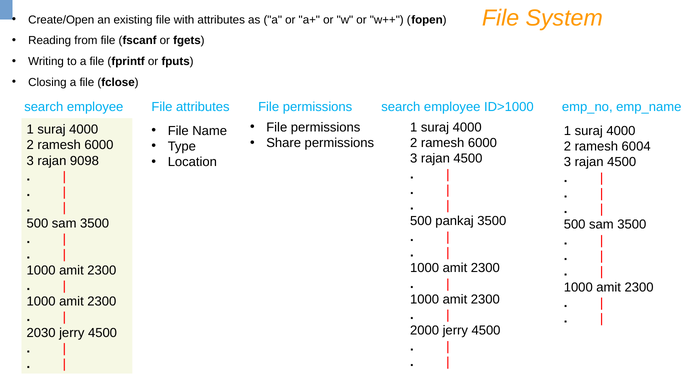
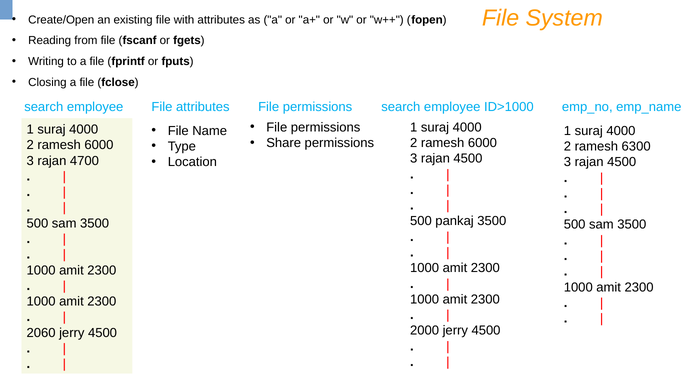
6004: 6004 -> 6300 (636, 146)
9098: 9098 -> 4700 (84, 161)
2030: 2030 -> 2060 (41, 333)
